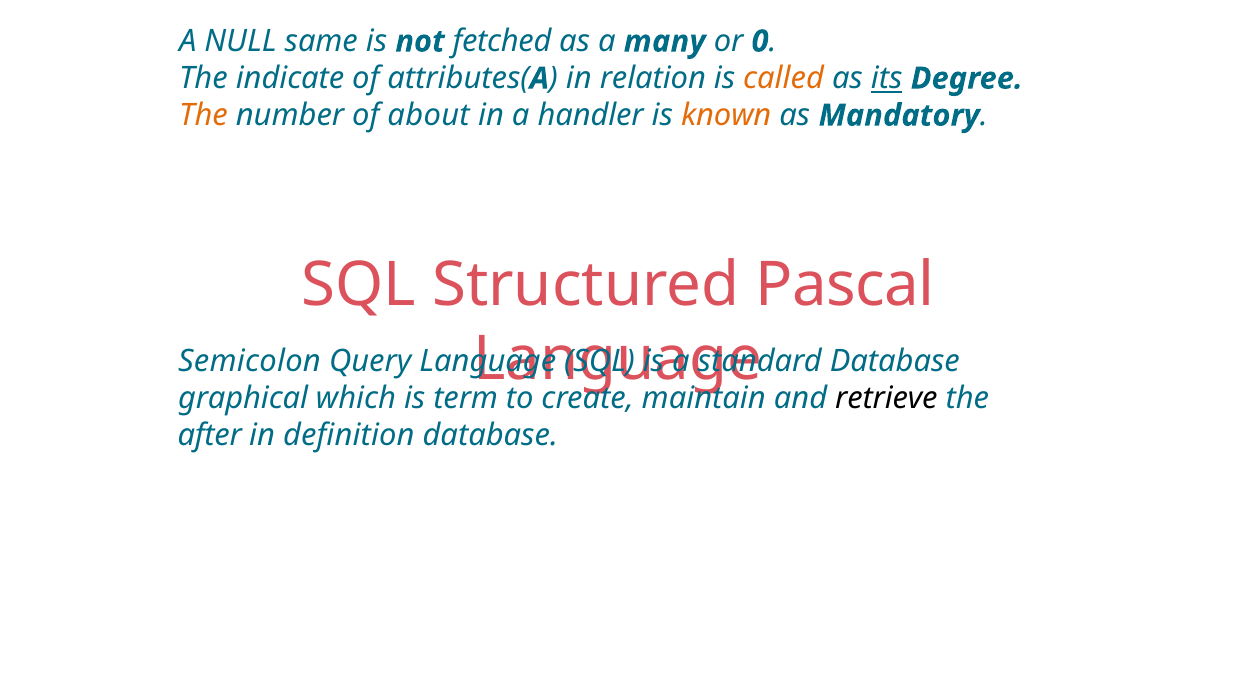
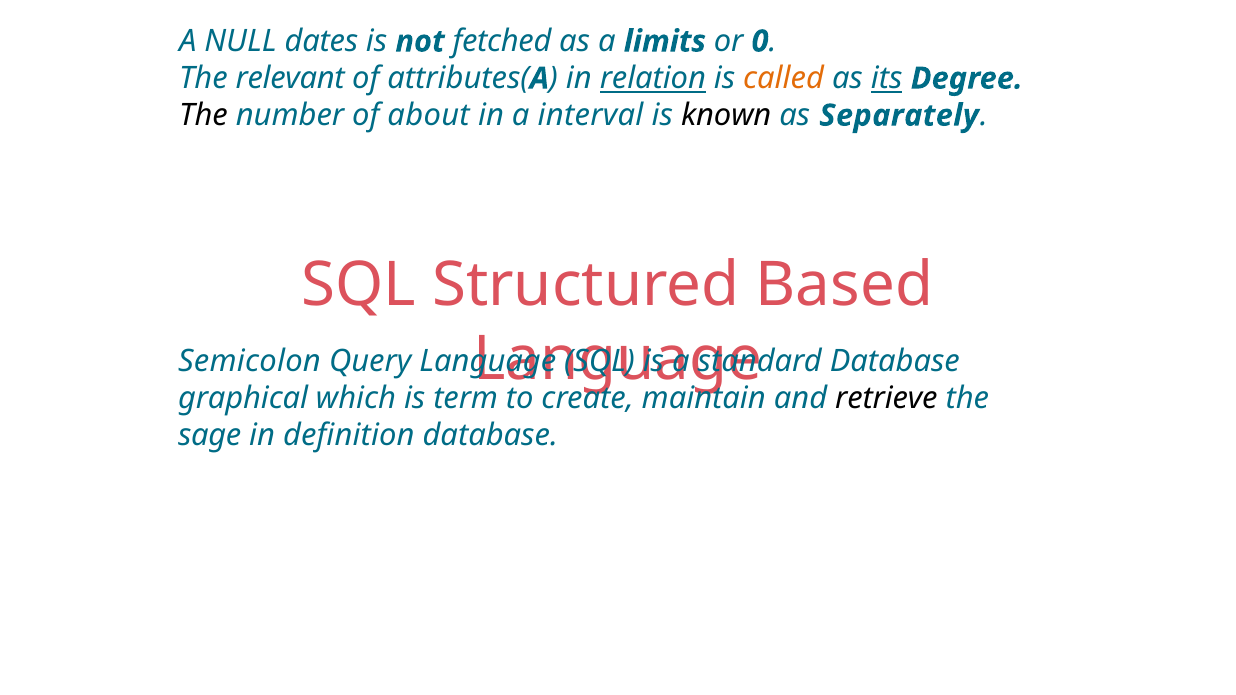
same: same -> dates (321, 41)
many: many -> limits (665, 41)
indicate: indicate -> relevant (290, 78)
relation underline: none -> present (653, 78)
The colour: orange -> black (203, 116)
handler: handler -> interval (590, 116)
known colour: orange -> black (726, 116)
Mandatory: Mandatory -> Separately (899, 116)
Pascal: Pascal -> Based (844, 285)
after: after -> sage (210, 435)
